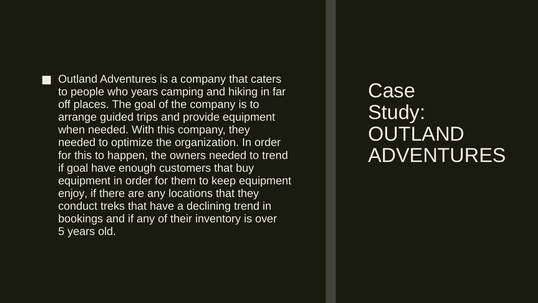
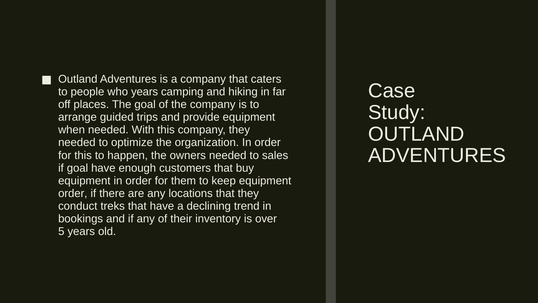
to trend: trend -> sales (275, 155)
enjoy: enjoy -> order (73, 193)
